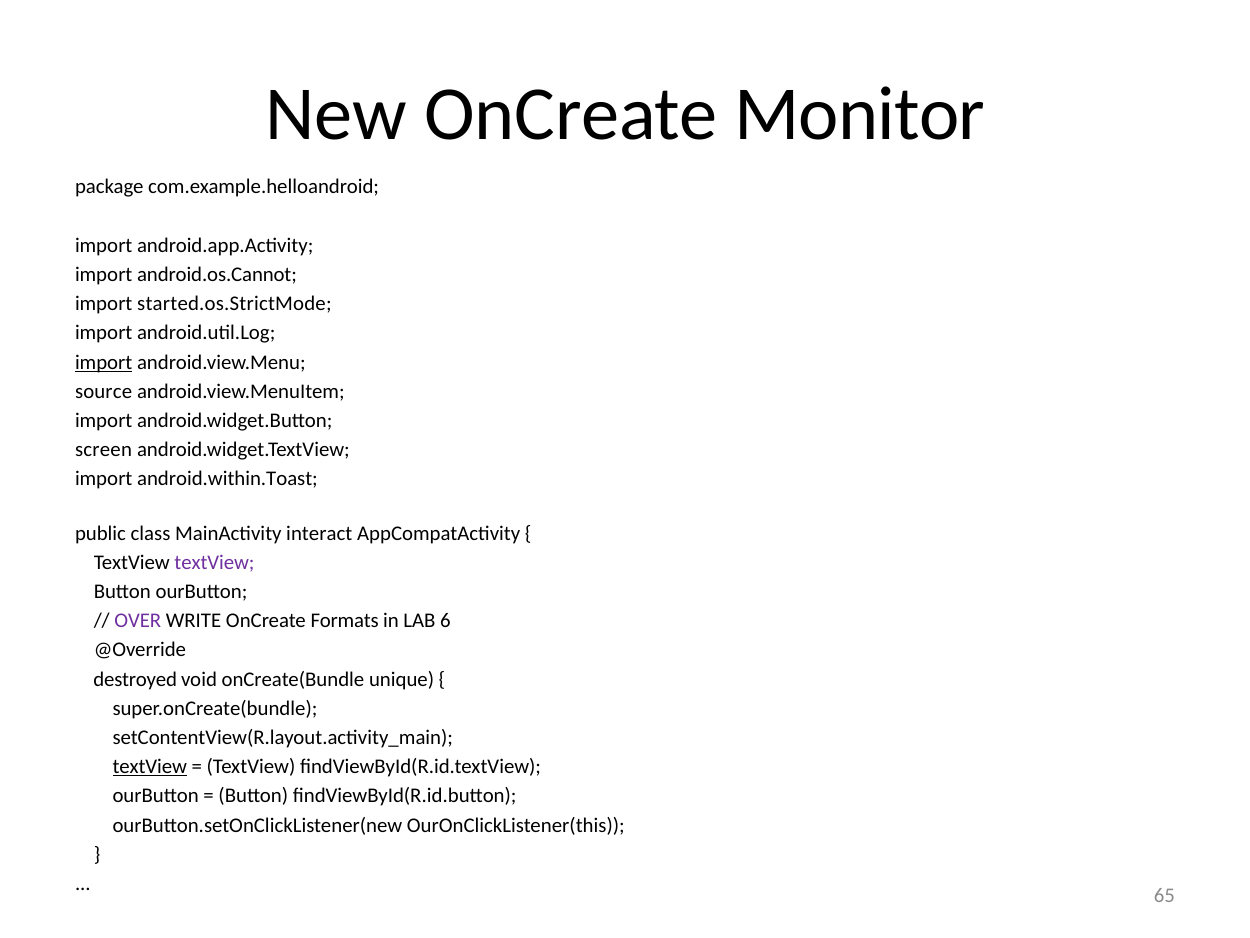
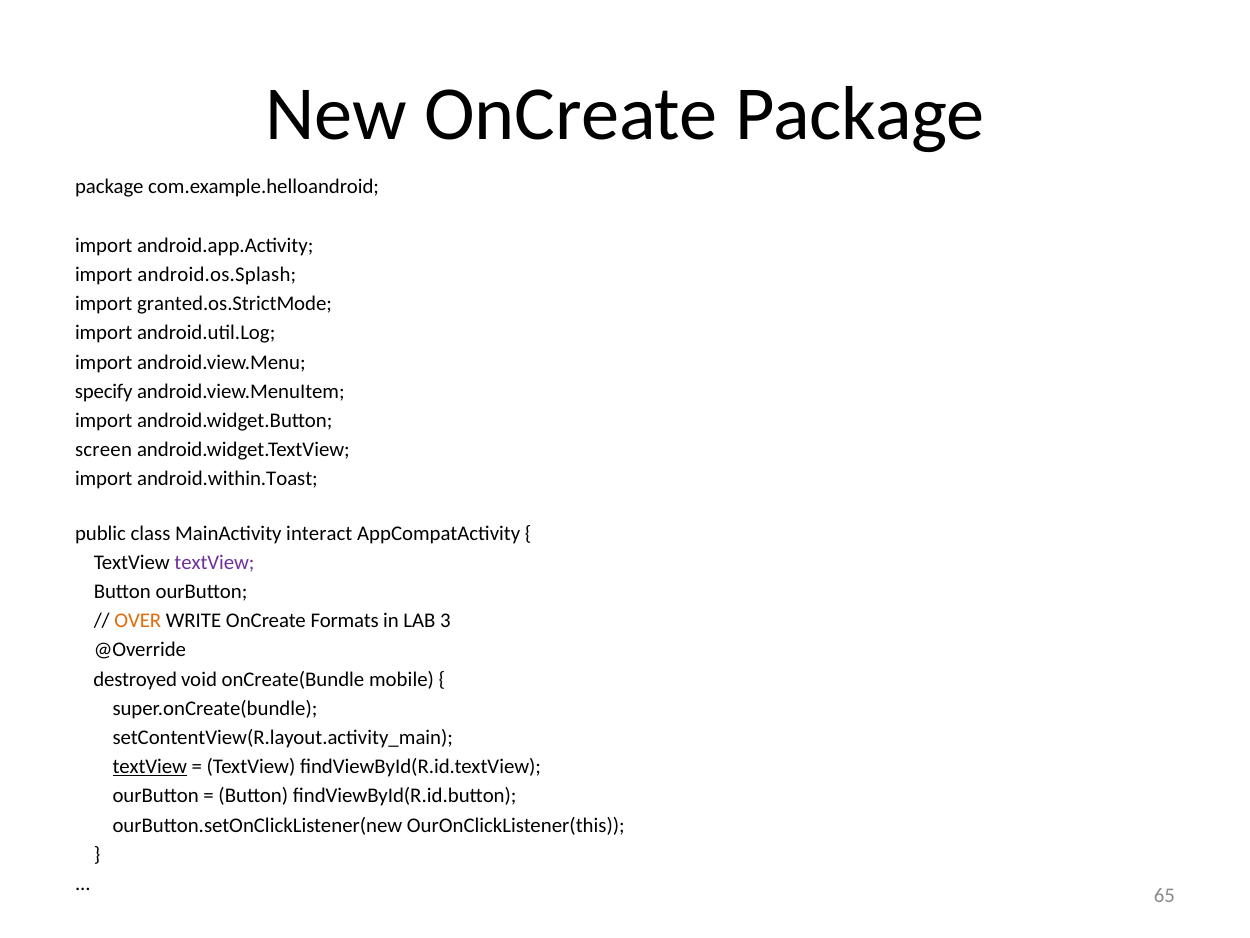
OnCreate Monitor: Monitor -> Package (860, 115)
android.os.Cannot: android.os.Cannot -> android.os.Splash (217, 274)
started.os.StrictMode: started.os.StrictMode -> granted.os.StrictMode (235, 304)
import underline: present -> none (104, 362)
source: source -> specify (104, 391)
OVER colour: purple -> orange (138, 620)
6: 6 -> 3 (445, 620)
unique: unique -> mobile (402, 679)
